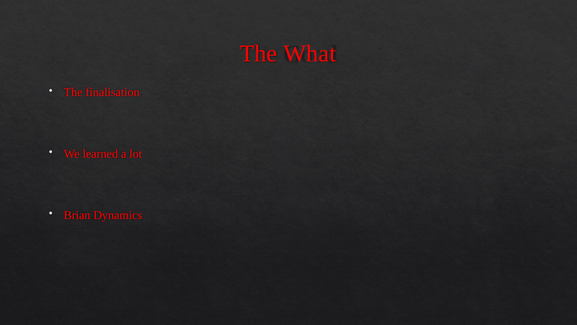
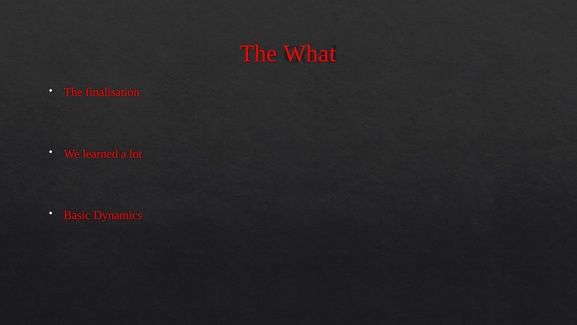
Brian: Brian -> Basic (77, 215)
